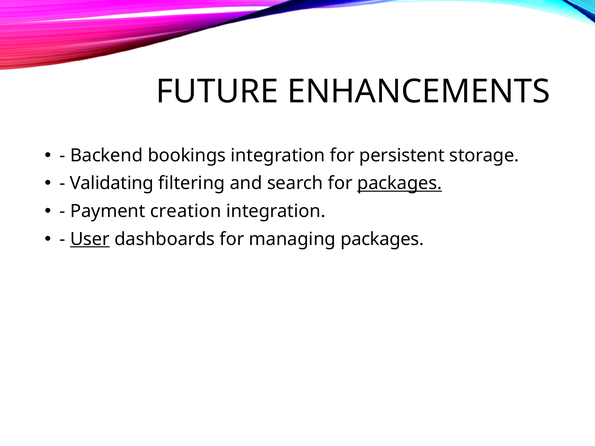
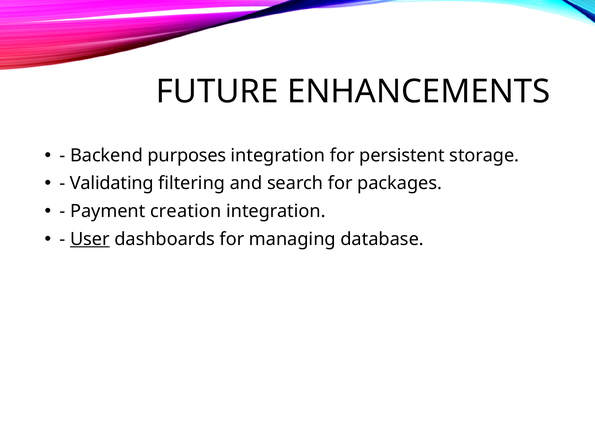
bookings: bookings -> purposes (187, 155)
packages underline: present -> none (400, 183)
managing packages: packages -> database (382, 239)
